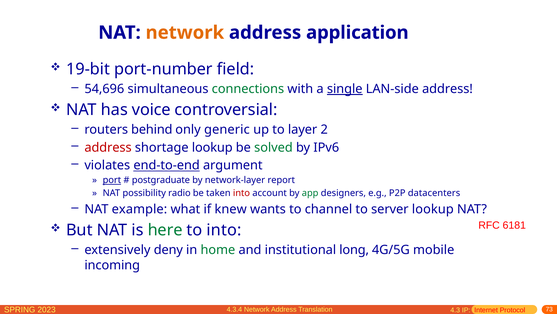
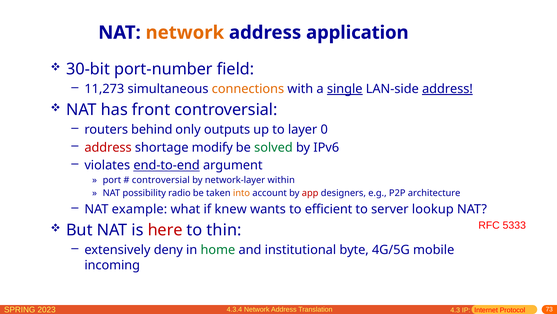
19-bit: 19-bit -> 30-bit (88, 69)
54,696: 54,696 -> 11,273 (104, 89)
connections colour: green -> orange (248, 89)
address underline: none -> present (447, 89)
voice: voice -> front (151, 110)
generic: generic -> outputs (227, 129)
2: 2 -> 0 (324, 129)
shortage lookup: lookup -> modify (212, 147)
port underline: present -> none (112, 180)
postgraduate: postgraduate -> controversial (161, 180)
report: report -> within (281, 180)
into colour: red -> orange (242, 193)
app colour: green -> red (310, 193)
datacenters: datacenters -> architecture (434, 193)
channel: channel -> efficient (329, 209)
6181: 6181 -> 5333 (514, 225)
here colour: green -> red (165, 230)
to into: into -> thin (224, 230)
long: long -> byte (354, 249)
